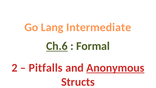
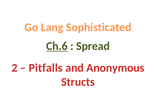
Intermediate: Intermediate -> Sophisticated (99, 27)
Formal: Formal -> Spread (93, 46)
Anonymous underline: present -> none (115, 68)
